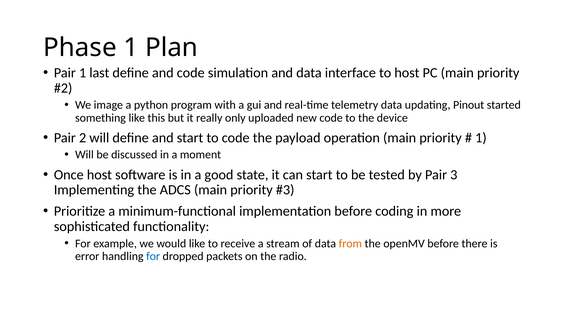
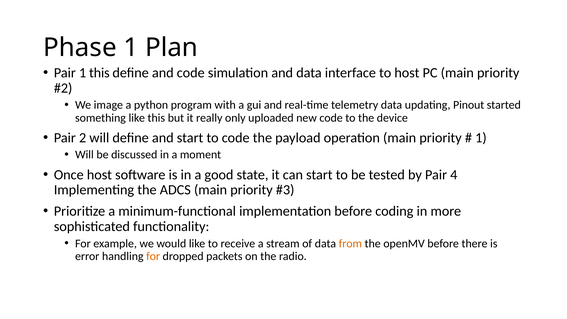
1 last: last -> this (99, 73)
3: 3 -> 4 (454, 175)
for colour: blue -> orange (153, 256)
